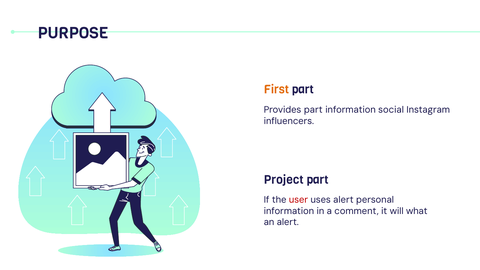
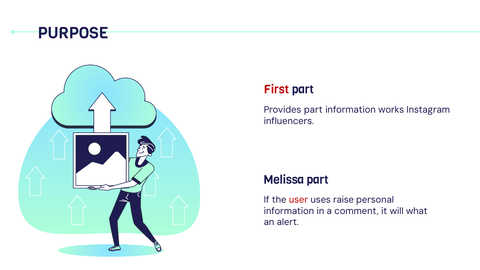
First colour: orange -> red (276, 90)
social: social -> works (391, 110)
Project: Project -> Melissa (284, 180)
uses alert: alert -> raise (343, 200)
